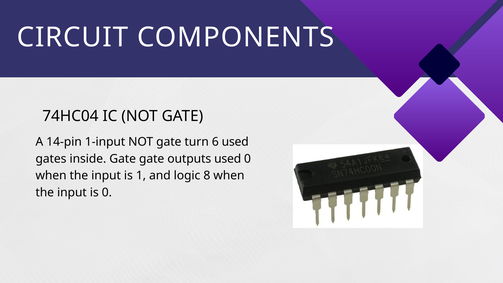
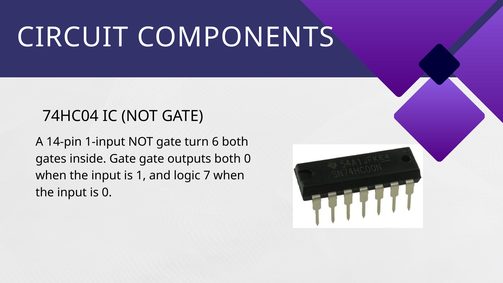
6 used: used -> both (235, 142)
outputs used: used -> both (228, 159)
8: 8 -> 7 (207, 176)
